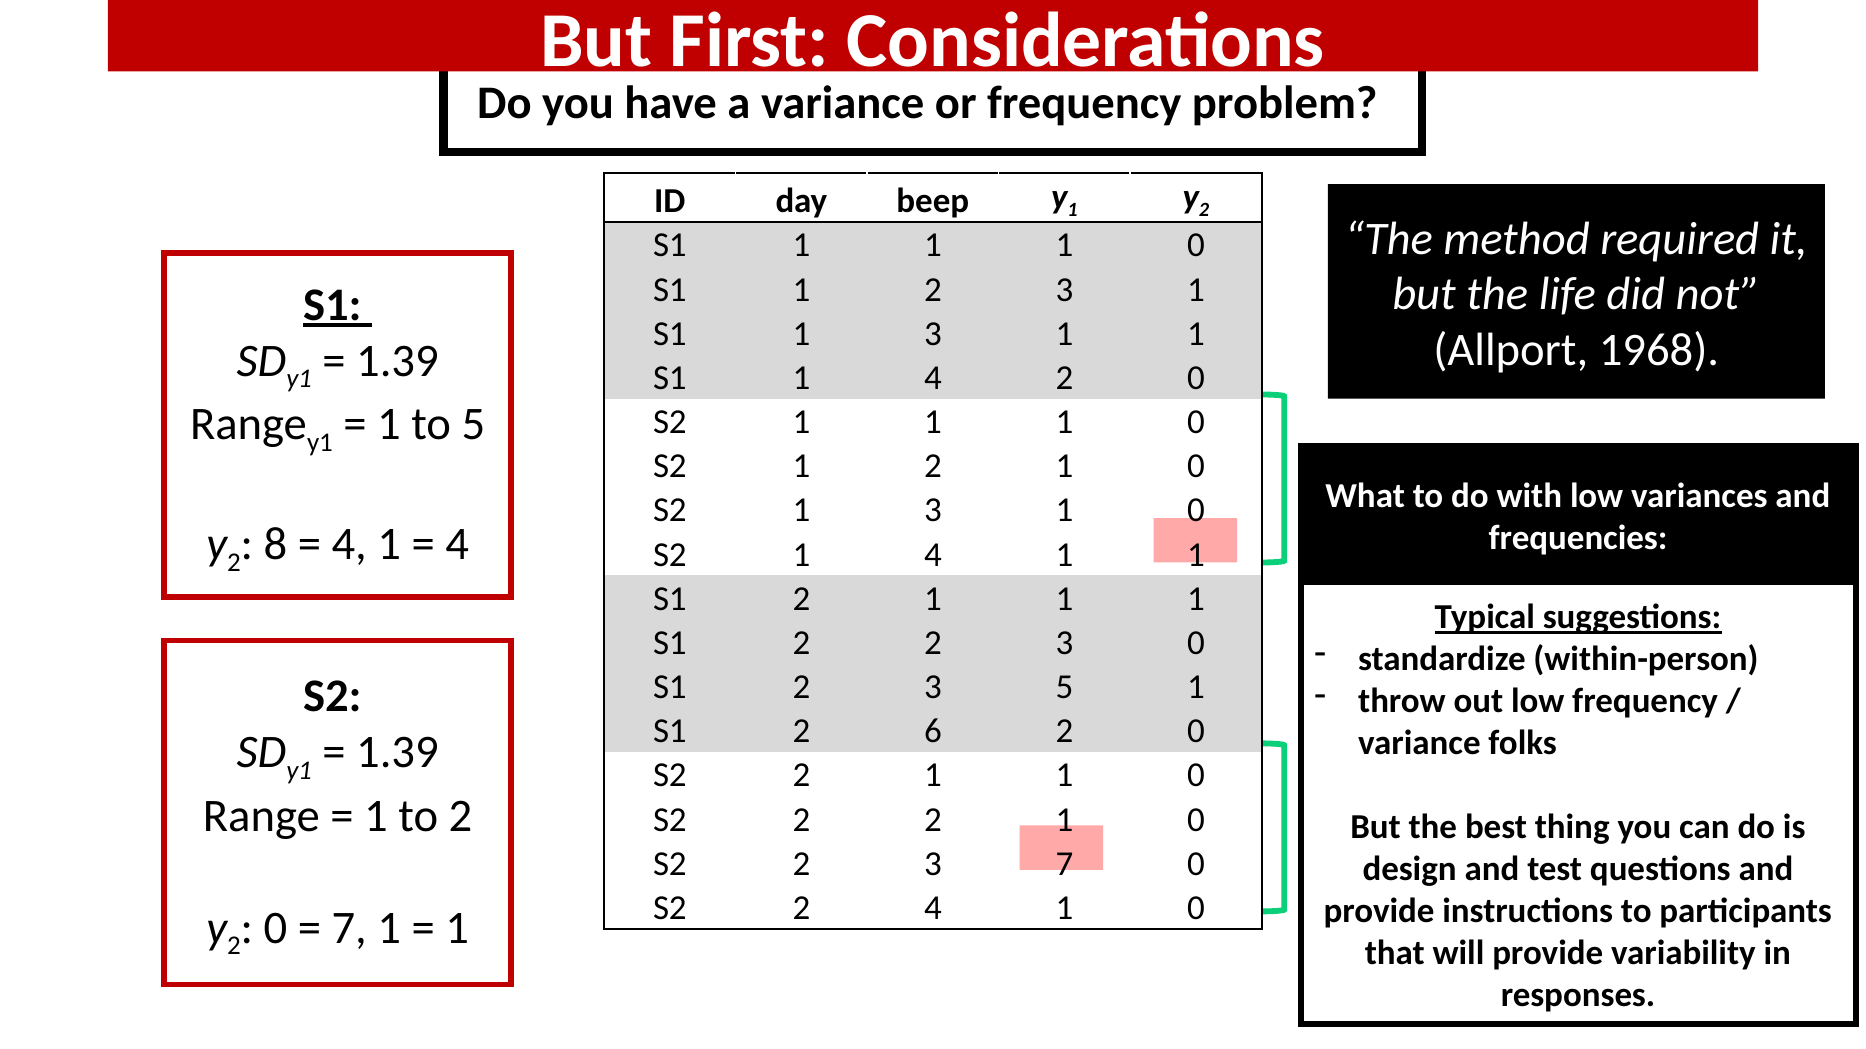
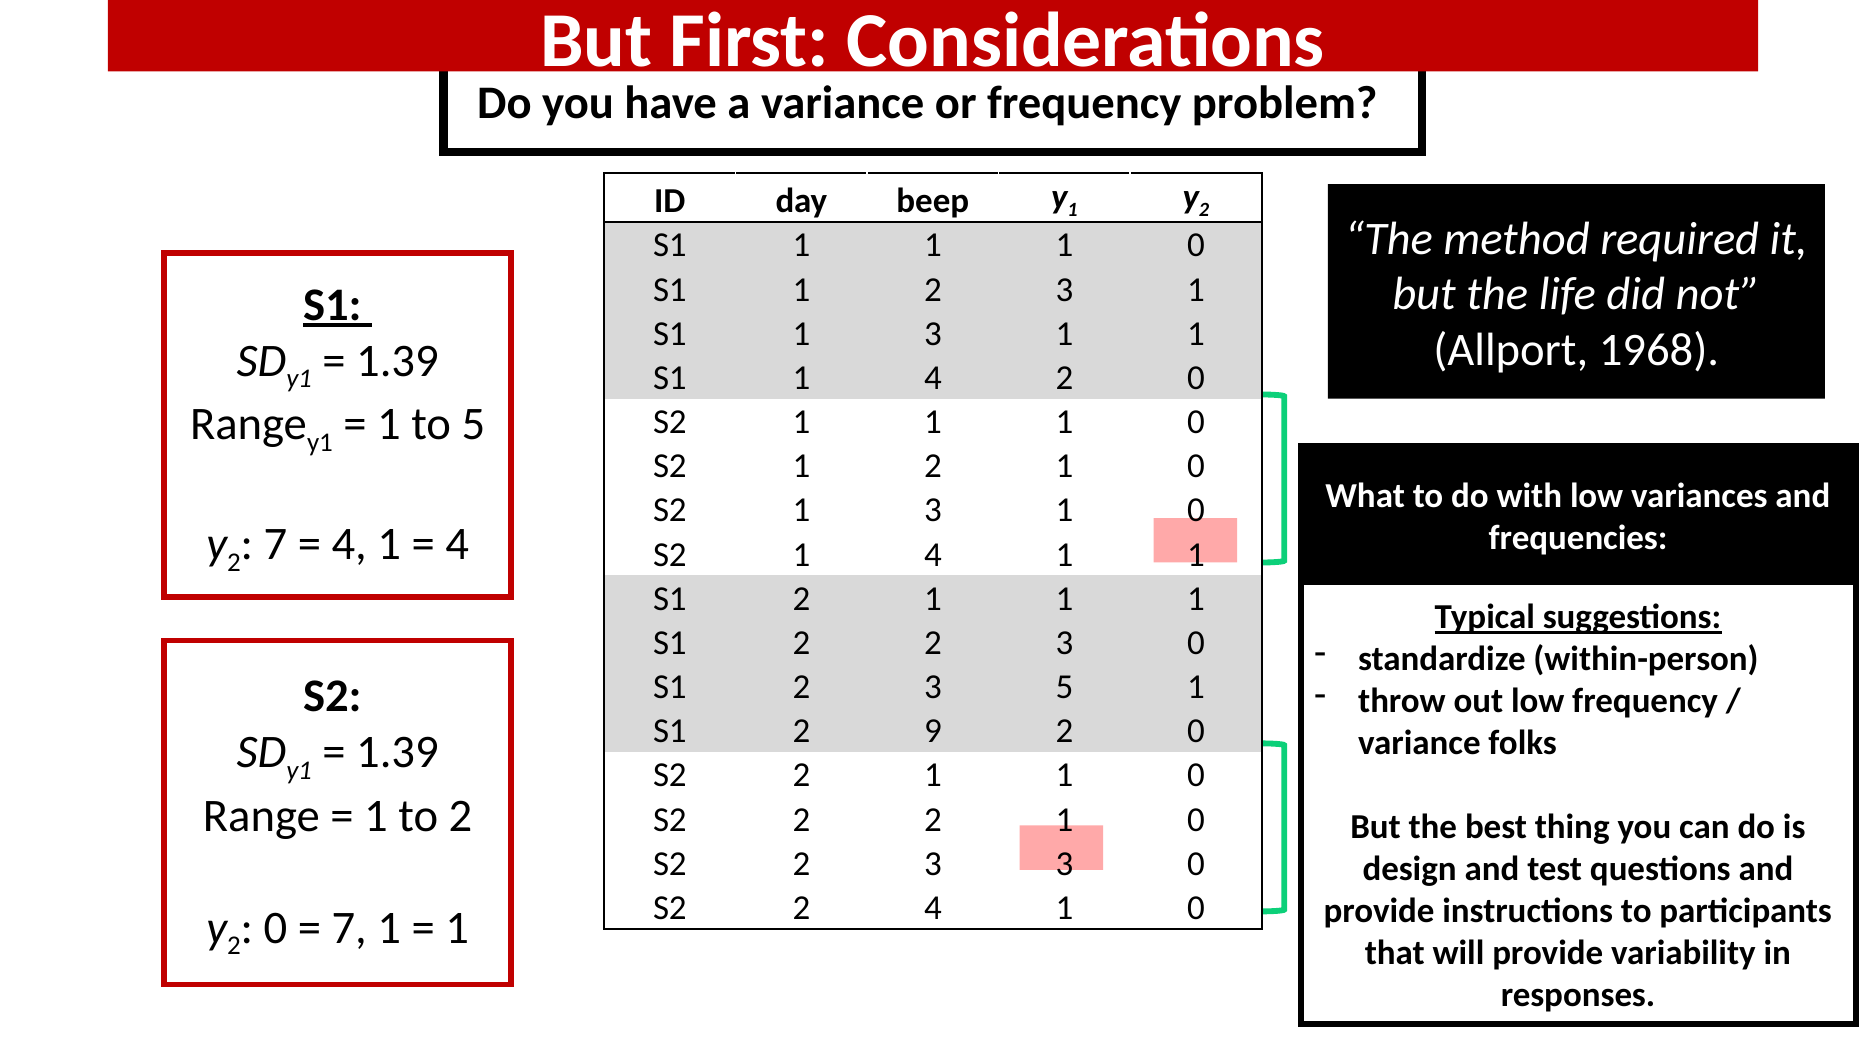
8: 8 -> 7 (275, 544)
6: 6 -> 9 (933, 732)
3 7: 7 -> 3 (1064, 864)
